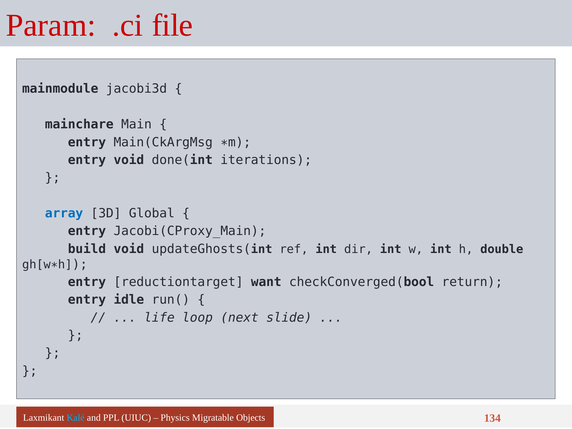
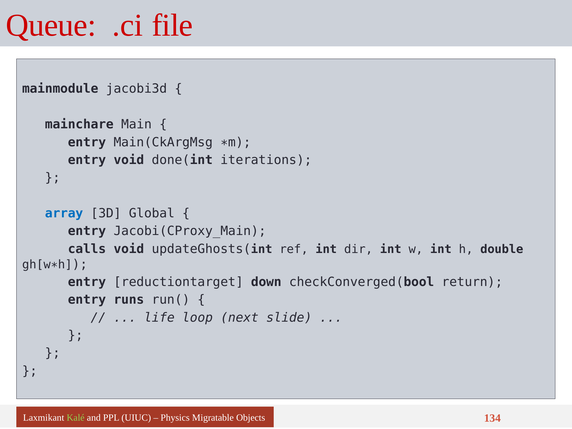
Param: Param -> Queue (51, 25)
build: build -> calls (87, 249)
want: want -> down (266, 282)
idle: idle -> runs (129, 300)
Kalé colour: light blue -> light green (76, 418)
